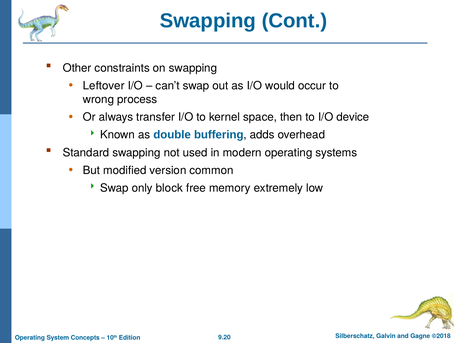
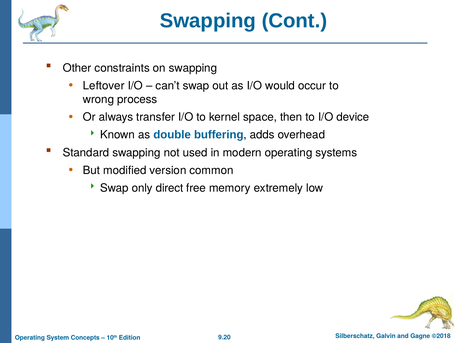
block: block -> direct (170, 188)
